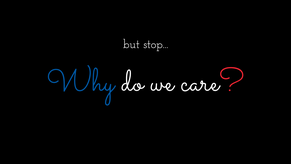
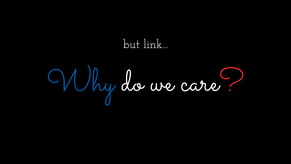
stop: stop -> link (156, 44)
